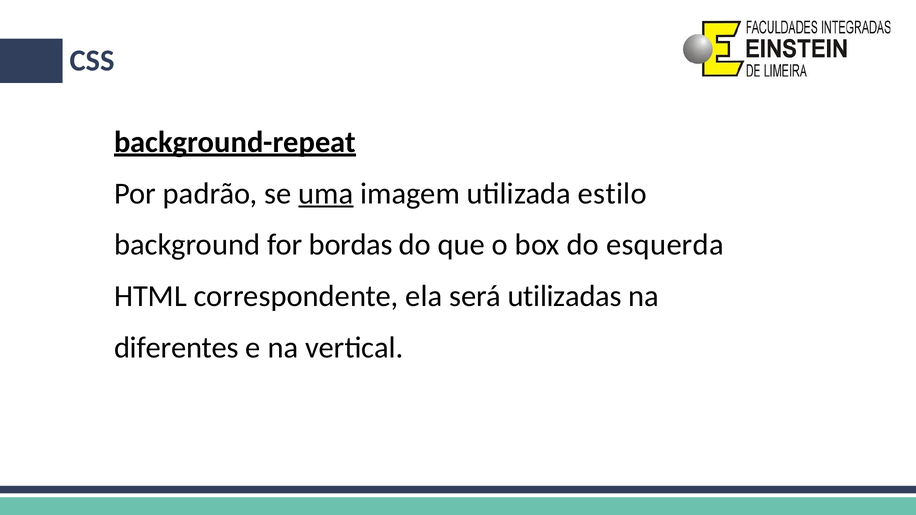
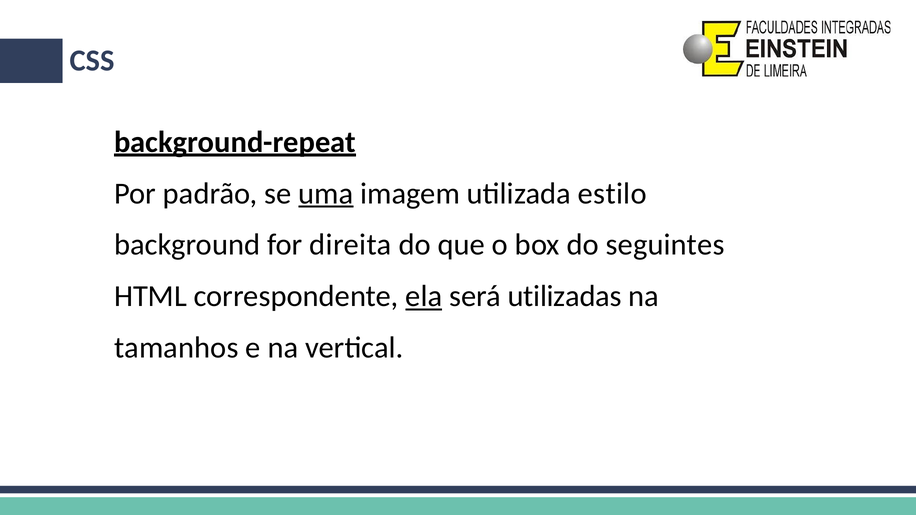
bordas: bordas -> direita (351, 245)
esquerda: esquerda -> seguintes (665, 245)
ela underline: none -> present (424, 296)
diferentes: diferentes -> tamanhos (176, 348)
